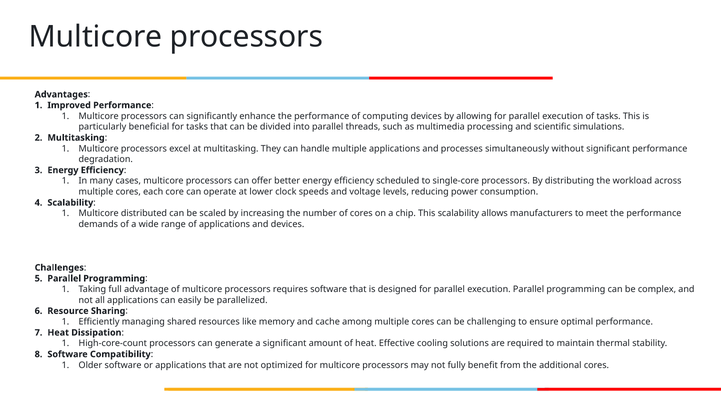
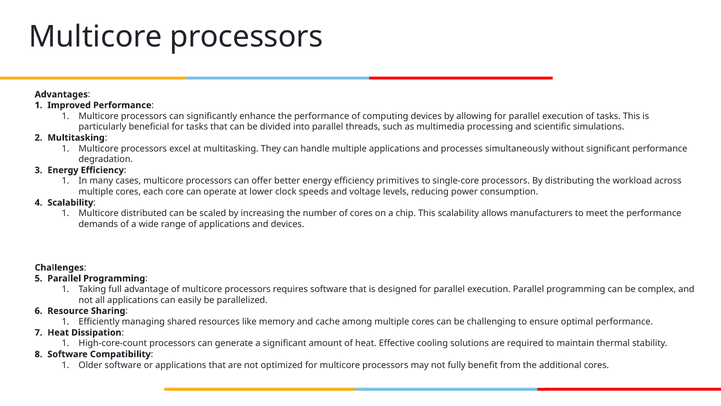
scheduled: scheduled -> primitives (398, 181)
